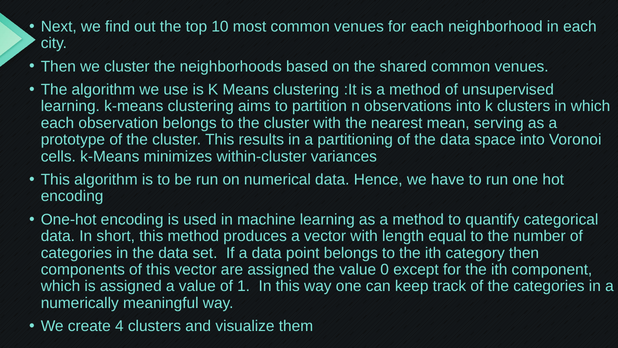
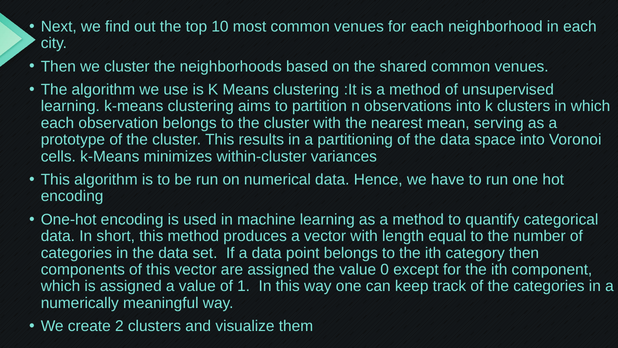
4: 4 -> 2 (119, 326)
